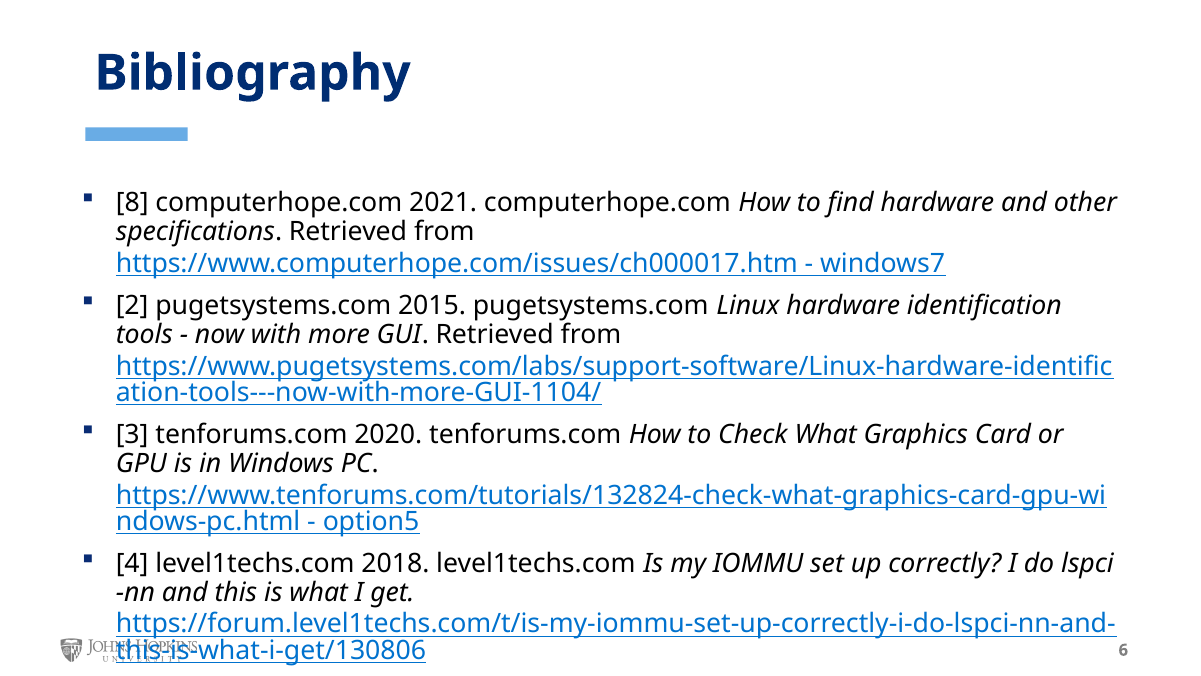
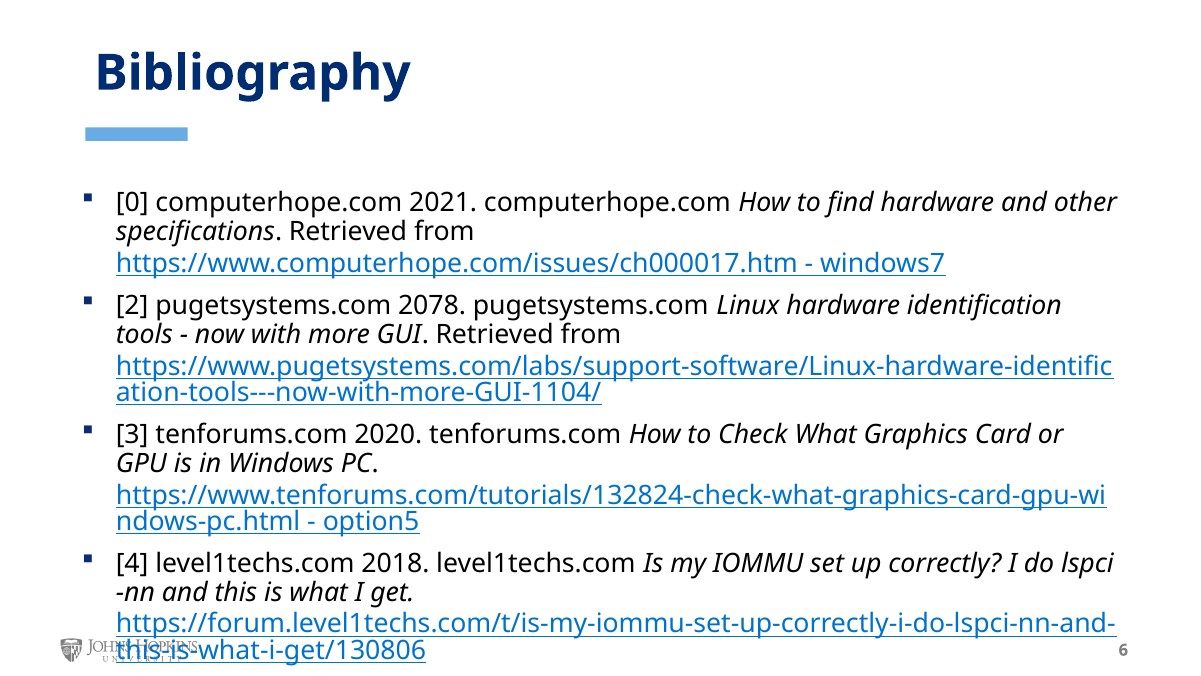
8: 8 -> 0 (132, 203)
2015: 2015 -> 2078 (432, 305)
